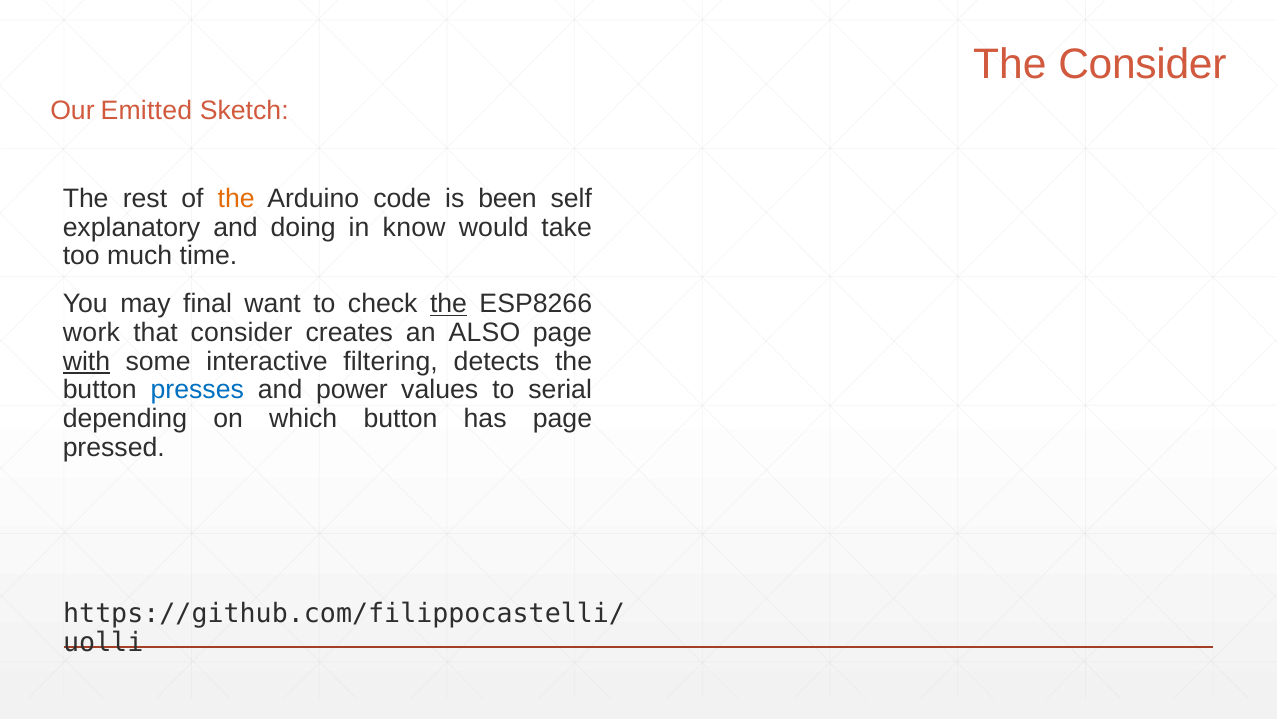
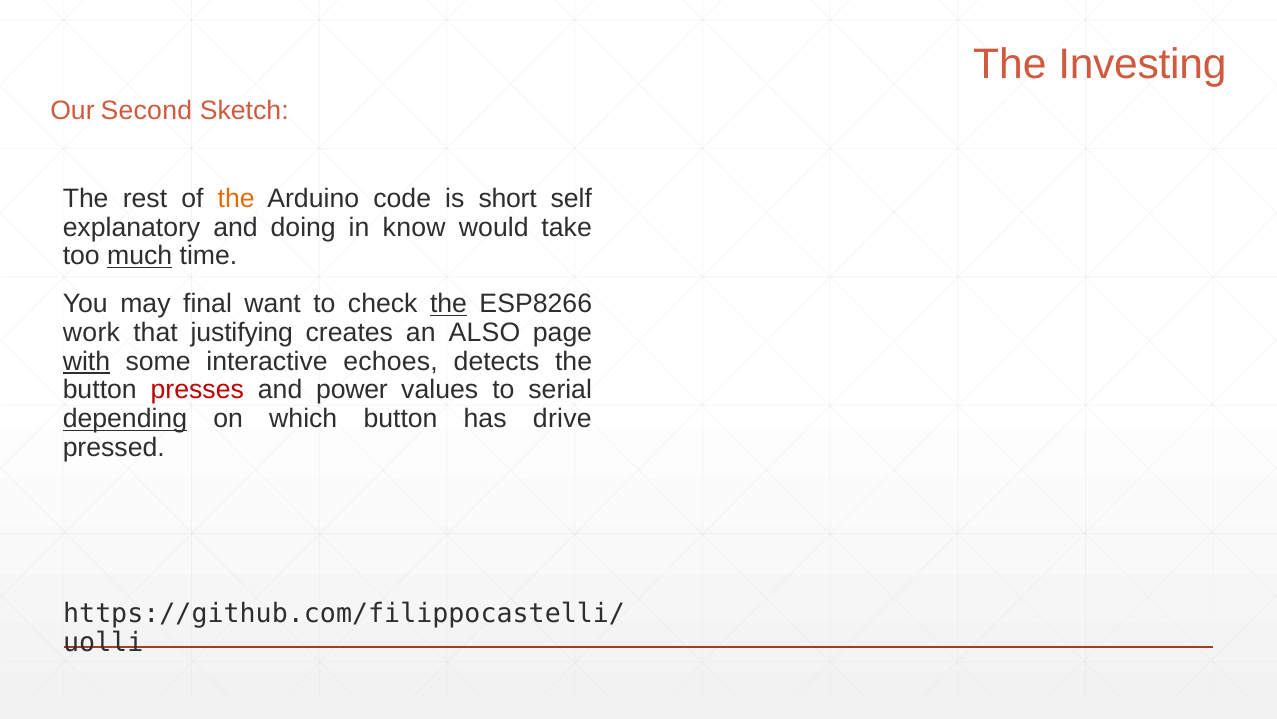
The Consider: Consider -> Investing (1142, 65)
Emitted: Emitted -> Second (146, 111)
been: been -> short (508, 198)
much underline: none -> present (140, 256)
that consider: consider -> justifying (242, 332)
filtering: filtering -> echoes (391, 361)
presses colour: blue -> red (197, 390)
depending underline: none -> present (125, 419)
has page: page -> drive (562, 419)
